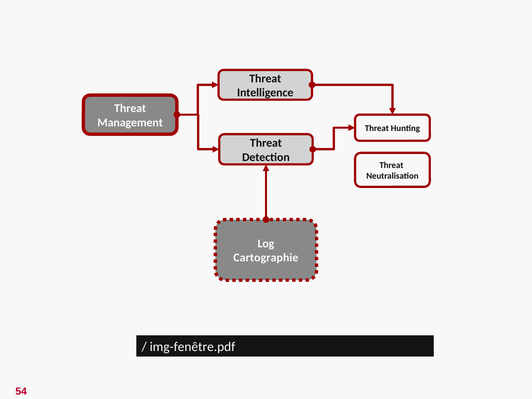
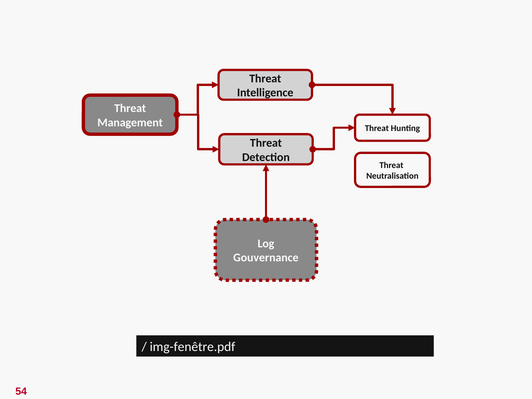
Cartographie: Cartographie -> Gouvernance (266, 258)
